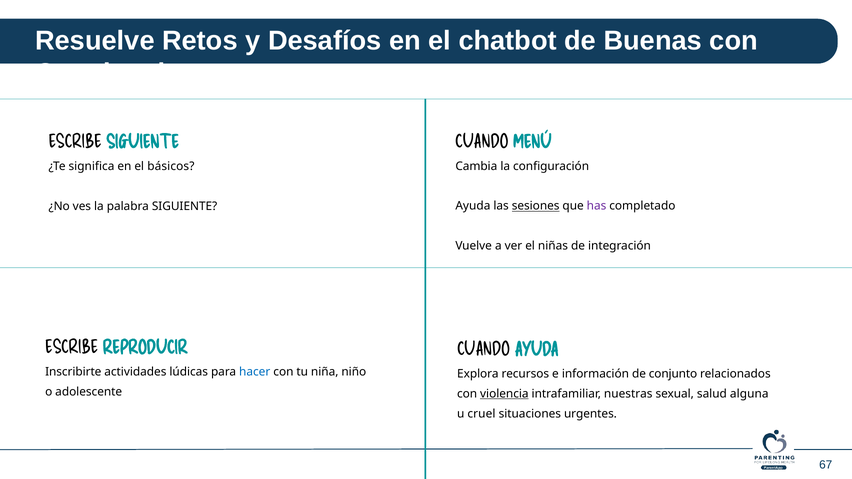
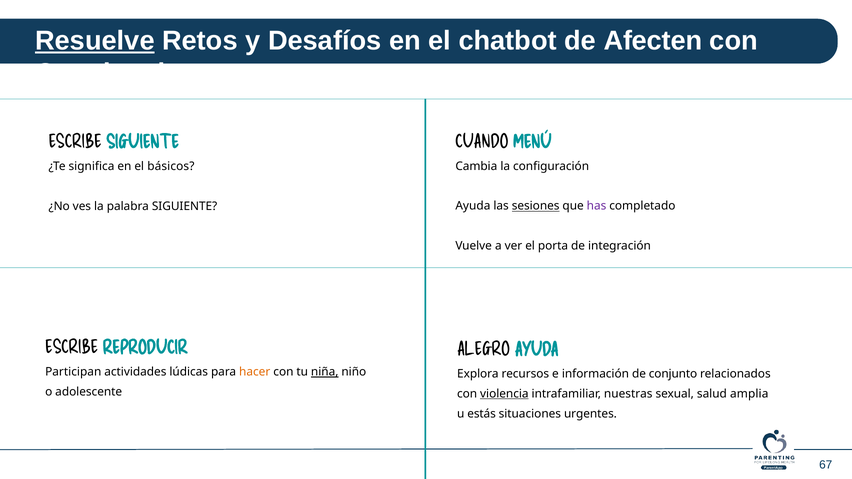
Resuelve underline: none -> present (95, 41)
Buenas: Buenas -> Afecten (653, 41)
niñas: niñas -> porta (553, 246)
CUANDO: CUANDO -> ALEGRO (484, 350)
Inscribirte: Inscribirte -> Participan (73, 372)
hacer colour: blue -> orange (255, 372)
niña underline: none -> present (325, 372)
alguna: alguna -> amplia (749, 394)
cruel: cruel -> estás (482, 414)
